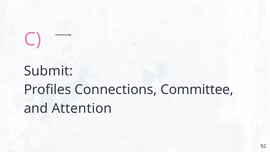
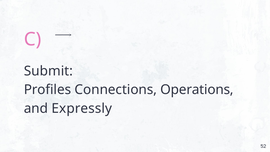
Committee: Committee -> Operations (197, 90)
Attention: Attention -> Expressly (82, 108)
